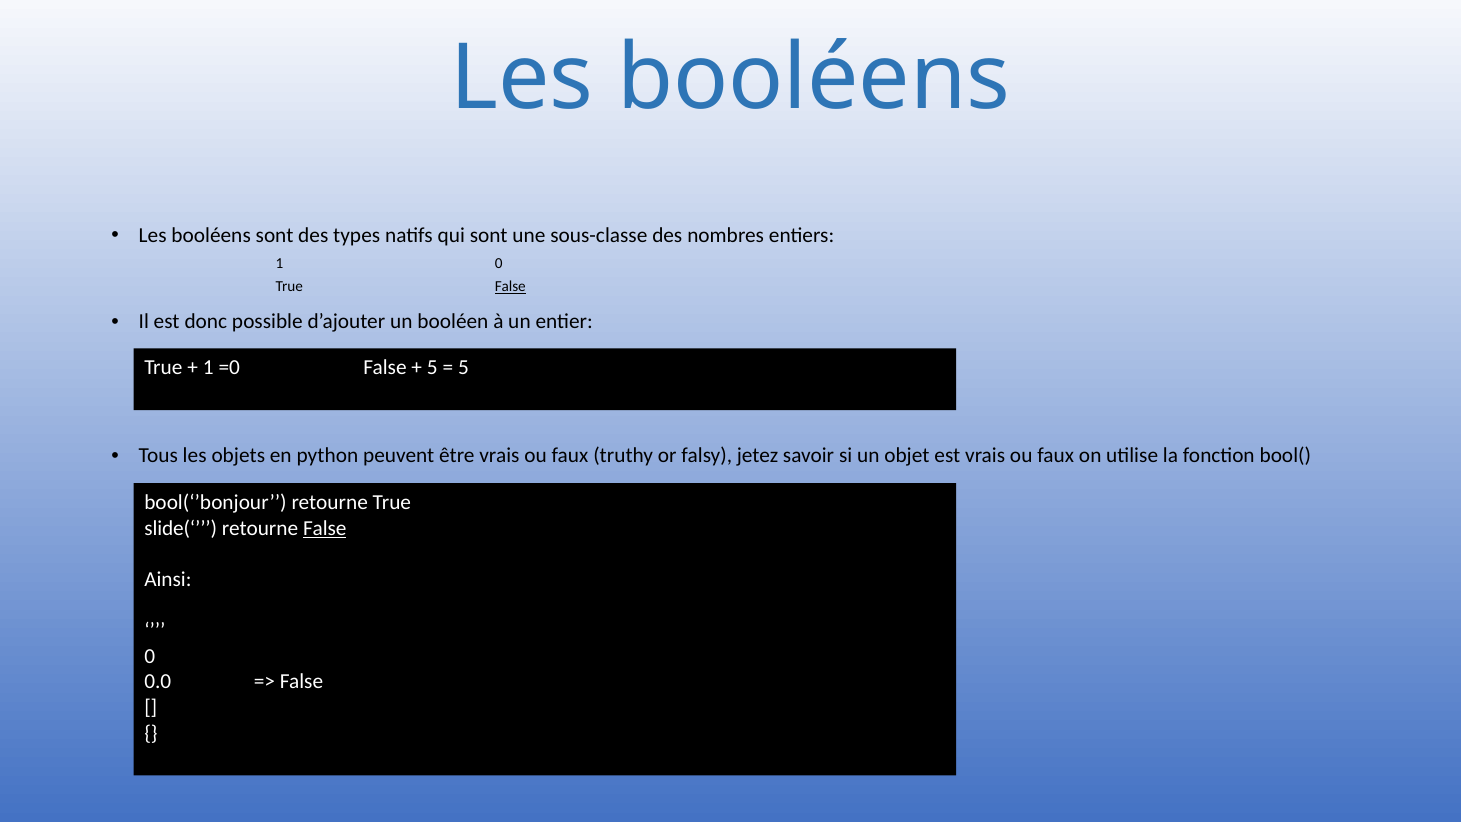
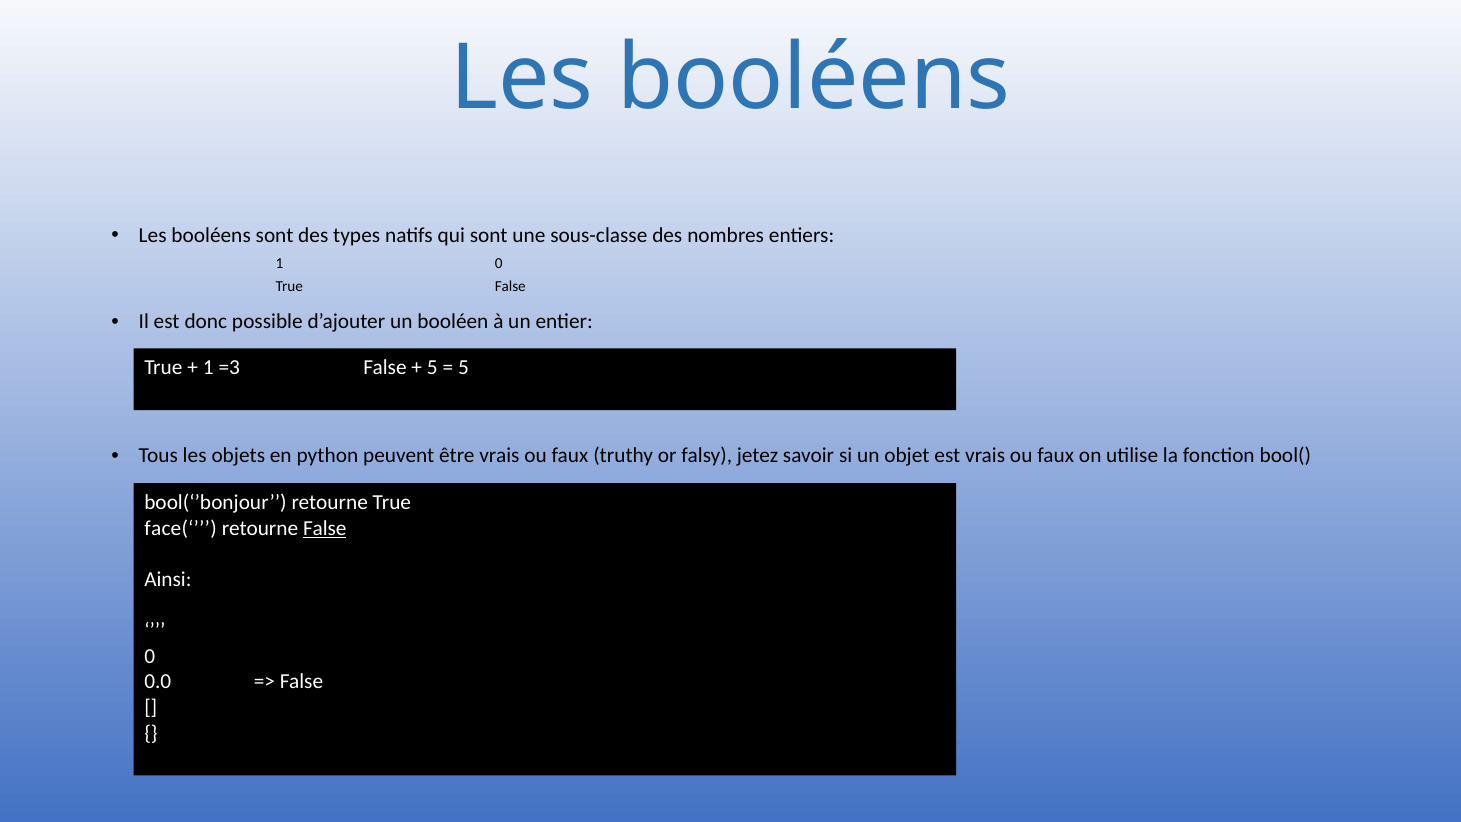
False underline: present -> none (510, 287)
=0: =0 -> =3 (229, 368)
slide(‘: slide(‘ -> face(‘ (181, 528)
